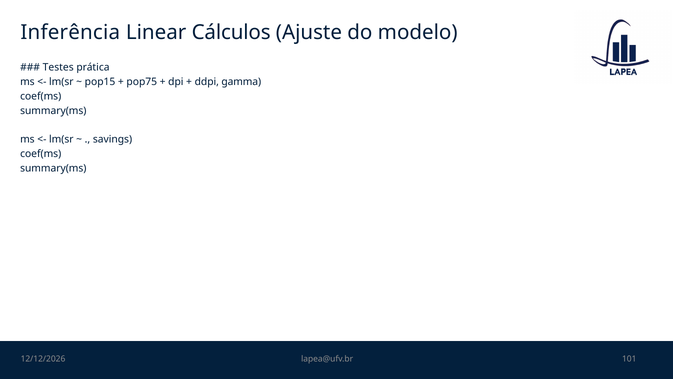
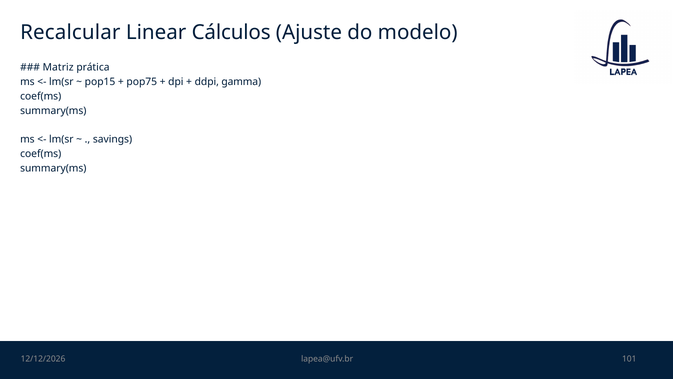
Inferência: Inferência -> Recalcular (70, 33)
Testes: Testes -> Matriz (58, 67)
